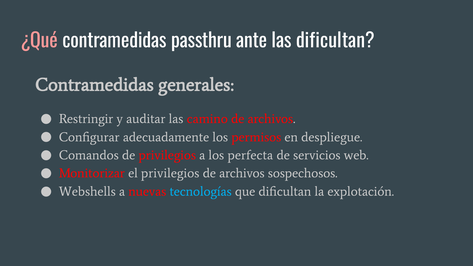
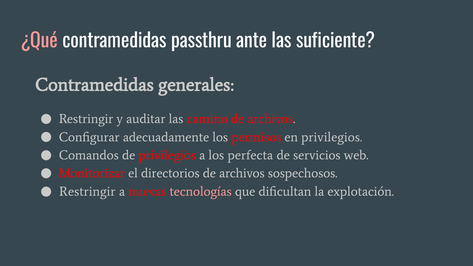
las dificultan: dificultan -> suficiente (336, 41)
en despliegue: despliegue -> privilegios (332, 137)
el privilegios: privilegios -> directorios (170, 173)
Webshells: Webshells -> Restringir (87, 191)
tecnologías colour: light blue -> pink (201, 191)
